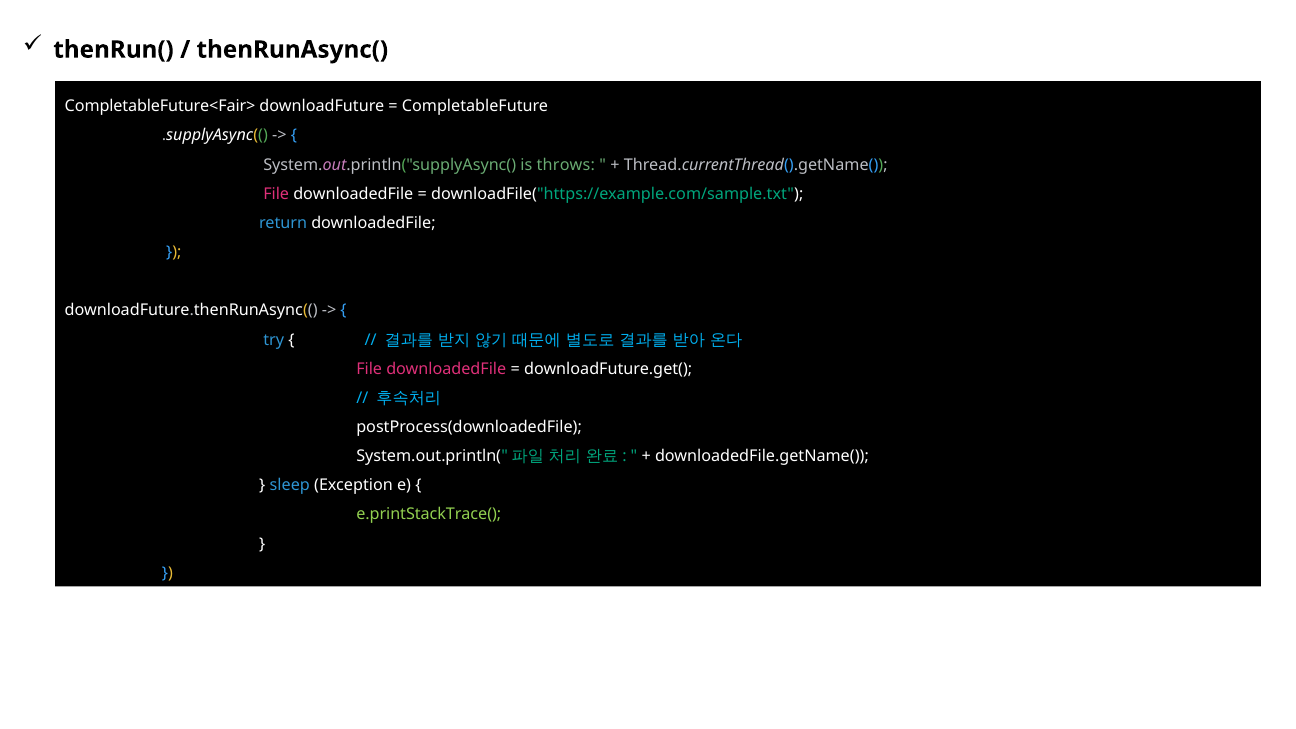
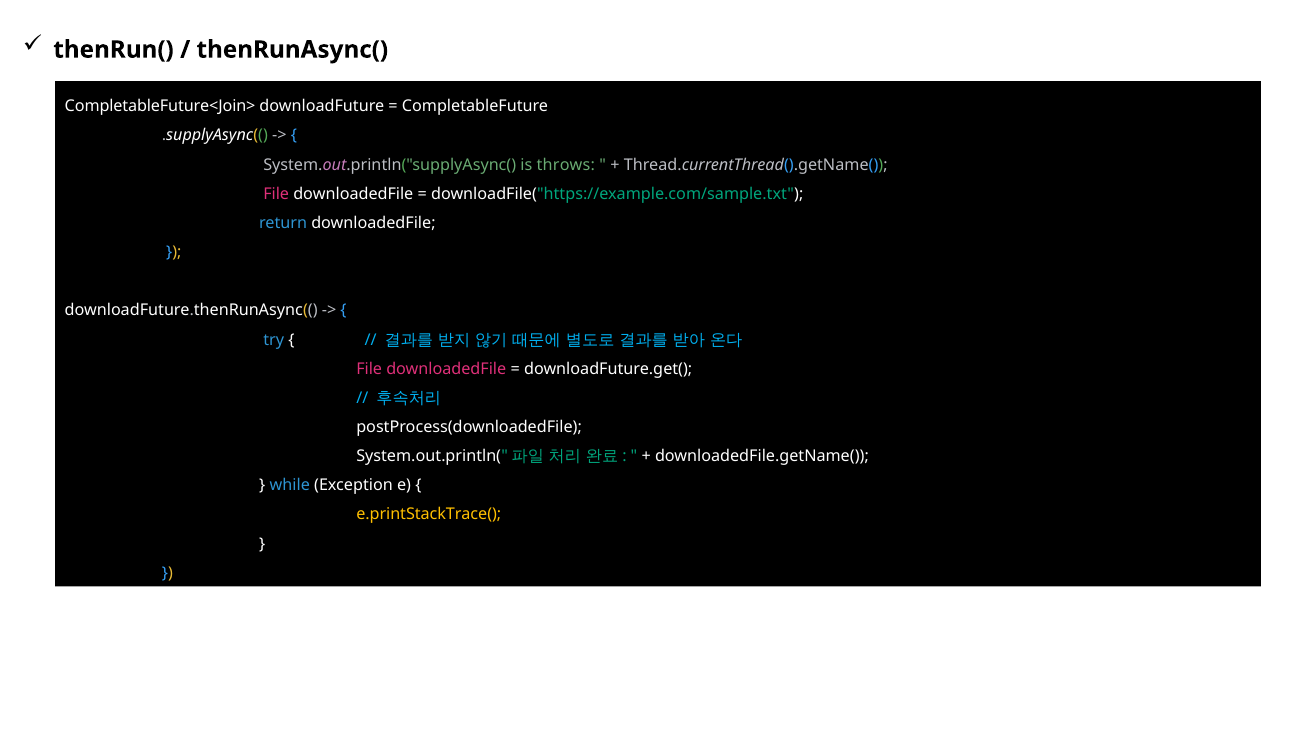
CompletableFuture<Fair>: CompletableFuture<Fair> -> CompletableFuture<Join> (160, 106)
sleep: sleep -> while (290, 485)
e.printStackTrace( colour: light green -> yellow (429, 515)
